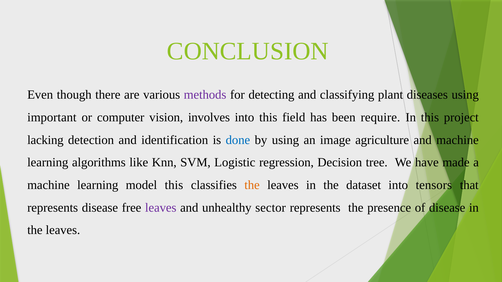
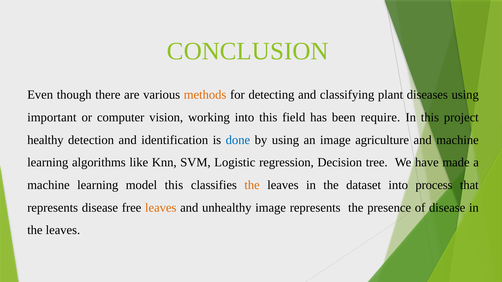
methods colour: purple -> orange (205, 95)
involves: involves -> working (209, 117)
lacking: lacking -> healthy (45, 140)
tensors: tensors -> process (434, 185)
leaves colour: purple -> orange (161, 208)
unhealthy sector: sector -> image (271, 208)
